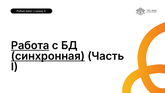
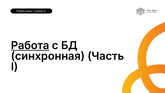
синхронная underline: present -> none (48, 56)
